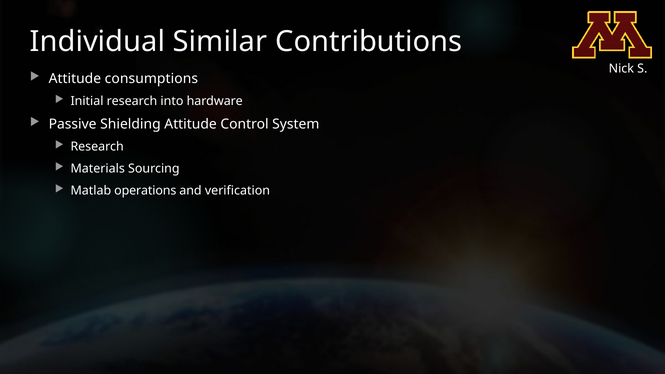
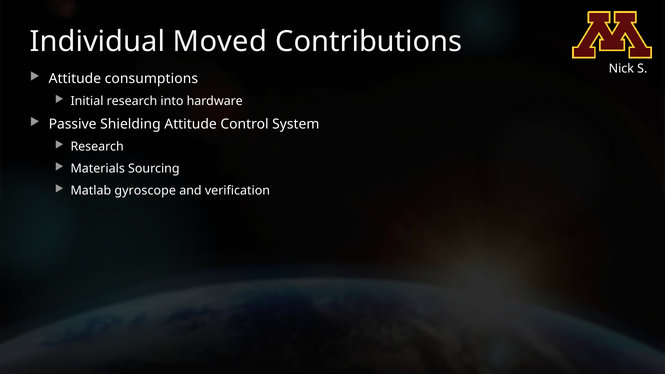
Similar: Similar -> Moved (220, 42)
operations: operations -> gyroscope (145, 191)
